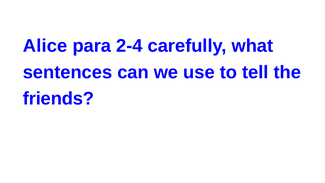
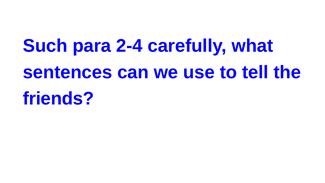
Alice: Alice -> Such (45, 46)
